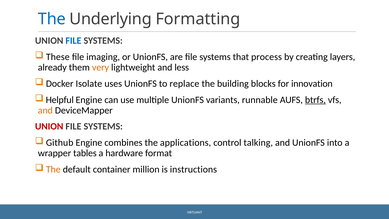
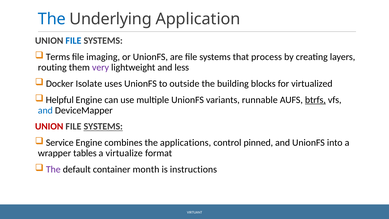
Formatting: Formatting -> Application (198, 19)
These: These -> Terms (58, 57)
already: already -> routing (52, 67)
very colour: orange -> purple (100, 67)
replace: replace -> outside (184, 84)
innovation: innovation -> virtualized (312, 84)
and colour: orange -> blue (45, 110)
SYSTEMS underline: none -> present (103, 126)
Github: Github -> Service (60, 143)
talking: talking -> pinned (258, 143)
hardware: hardware -> virtualize (124, 153)
The colour: orange -> purple (53, 169)
million: million -> month (146, 169)
